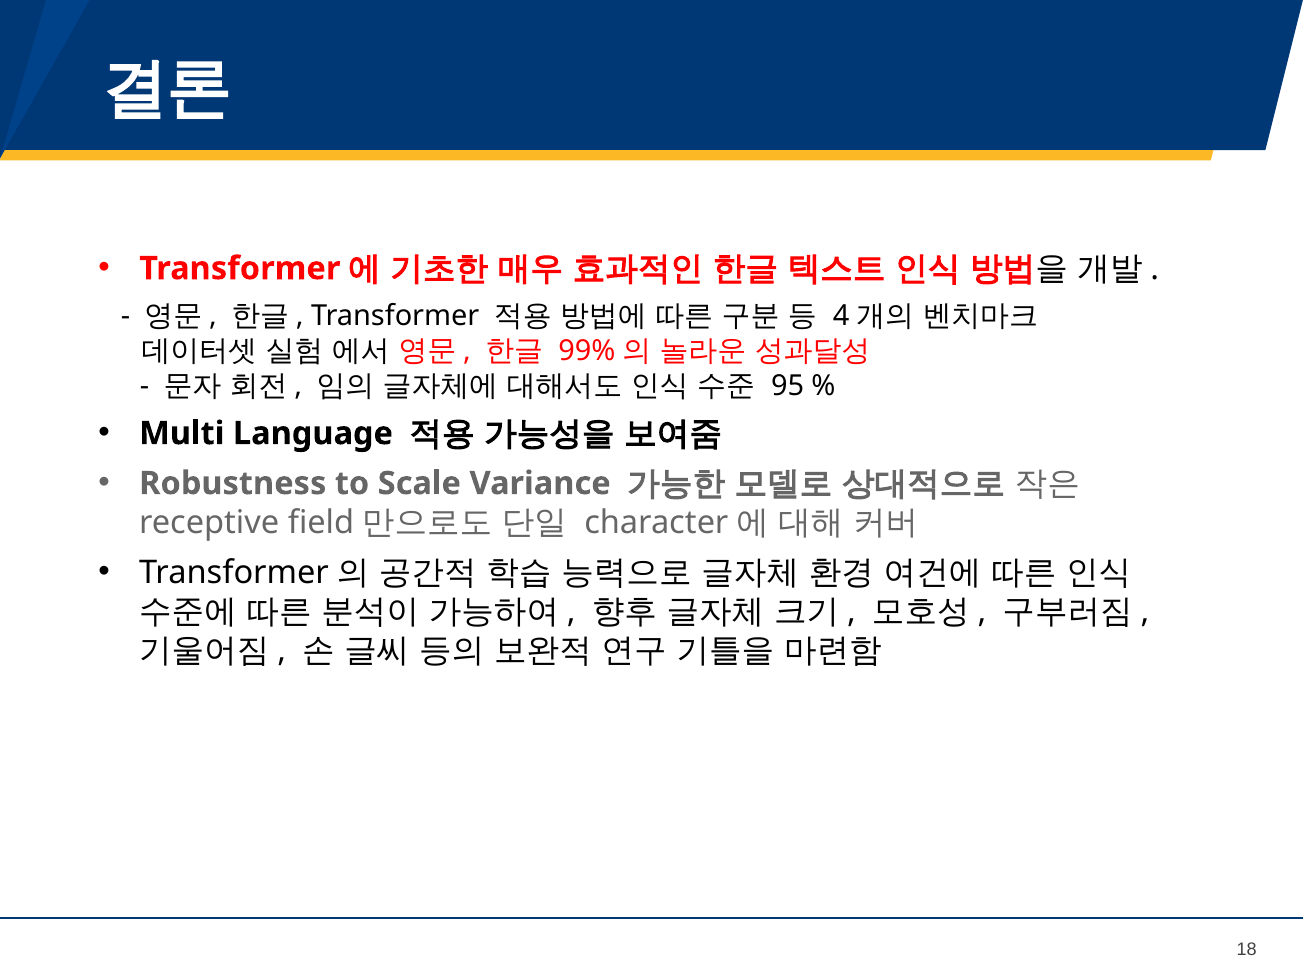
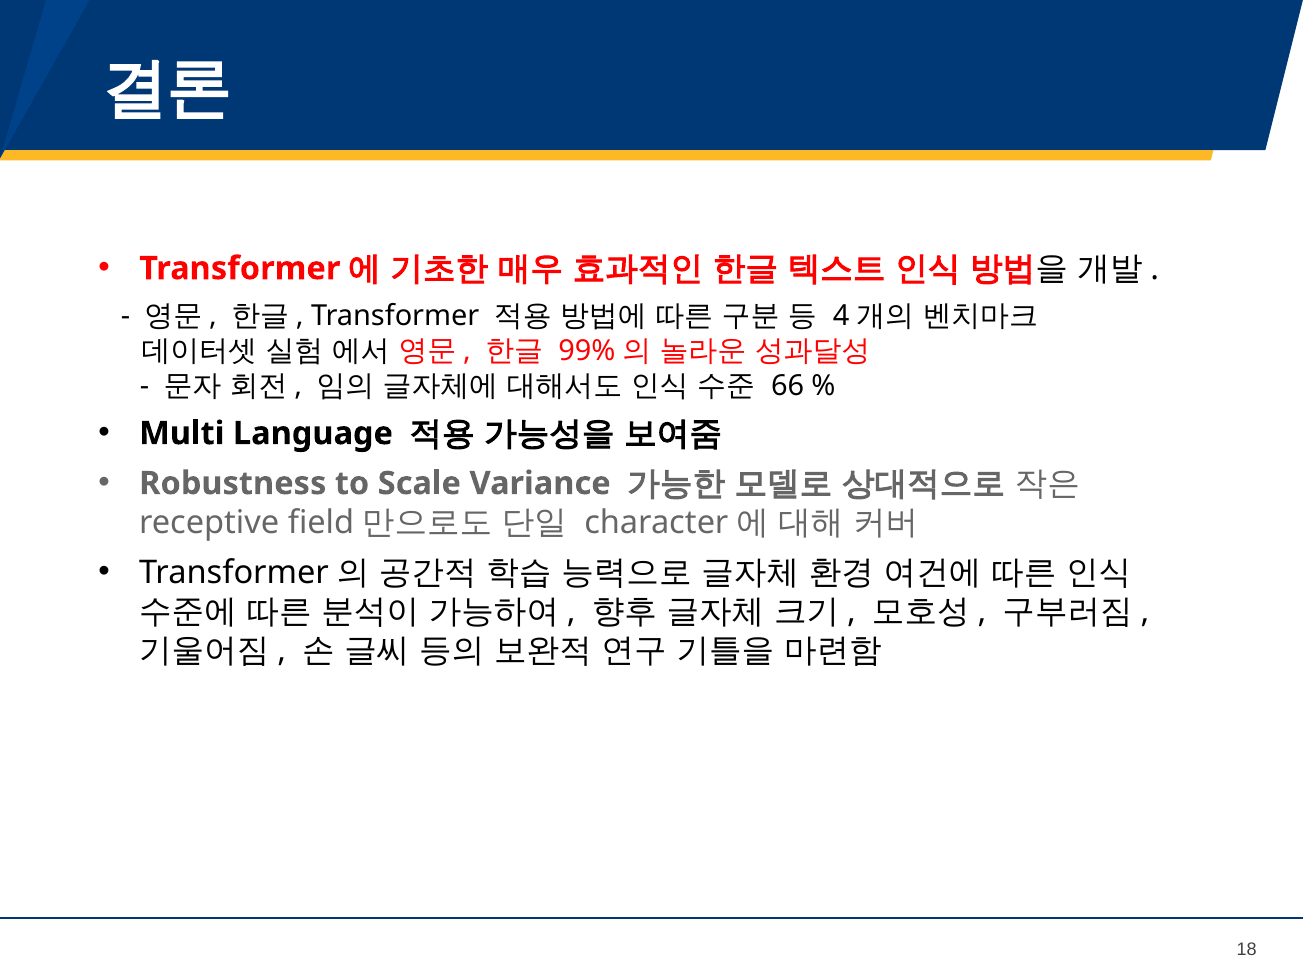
95: 95 -> 66 (788, 386)
